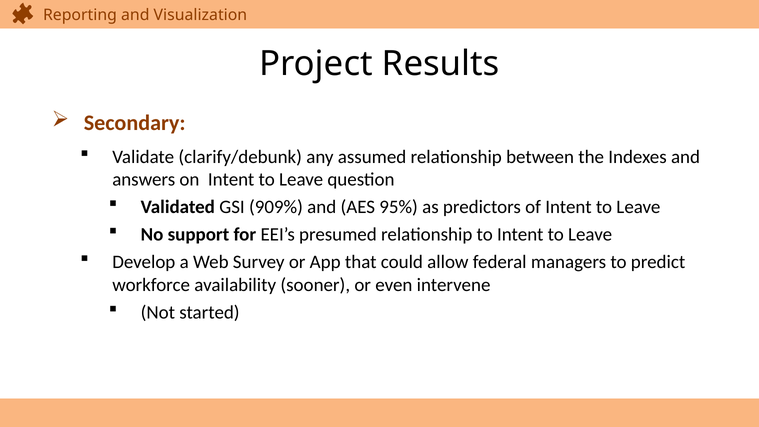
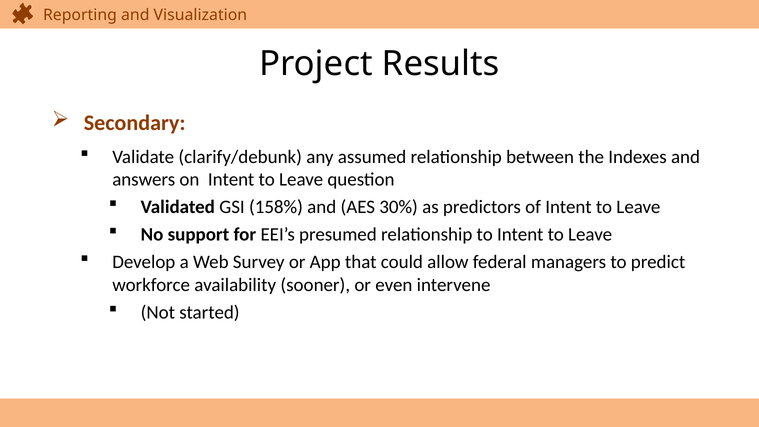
909%: 909% -> 158% (276, 207)
95%: 95% -> 30% (399, 207)
